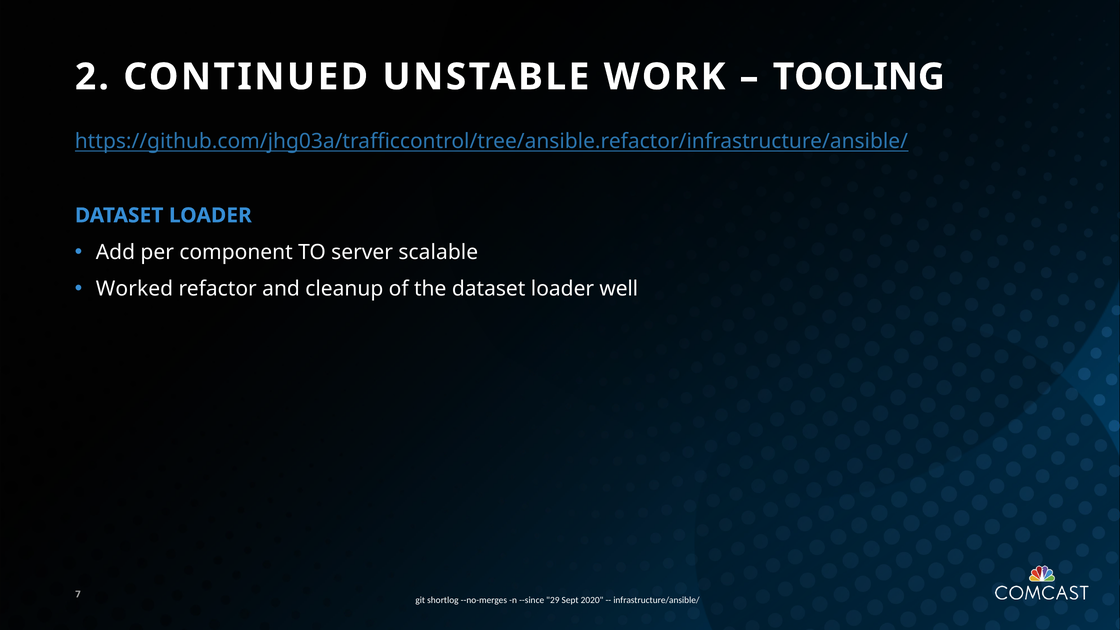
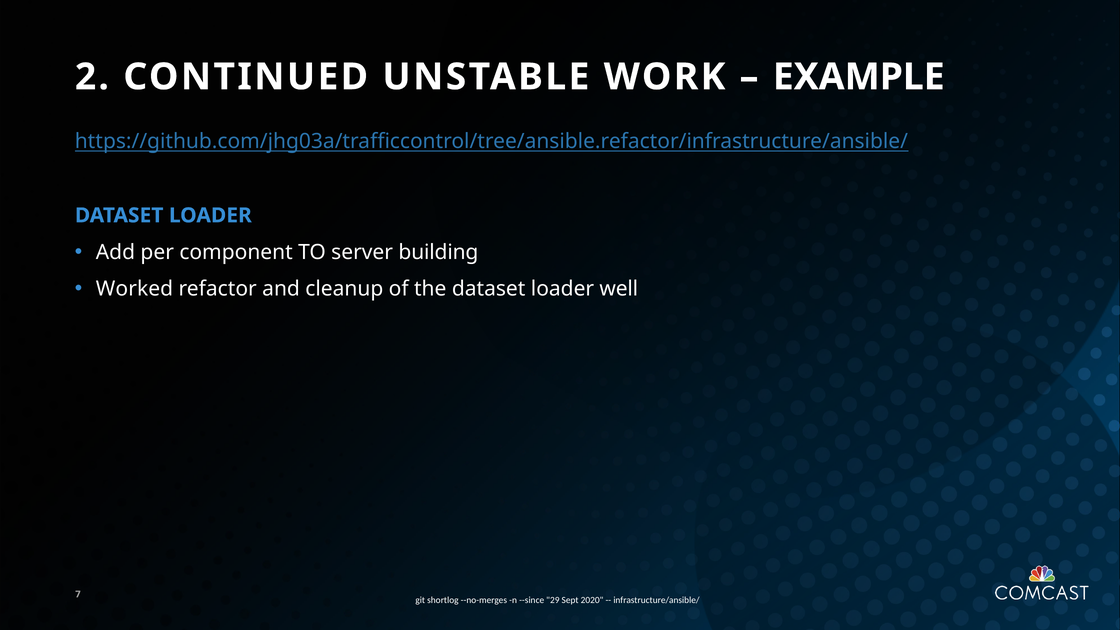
TOOLING: TOOLING -> EXAMPLE (859, 77)
scalable: scalable -> building (438, 252)
